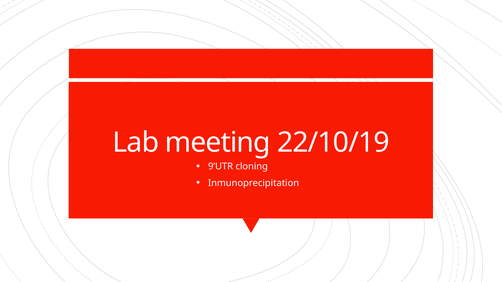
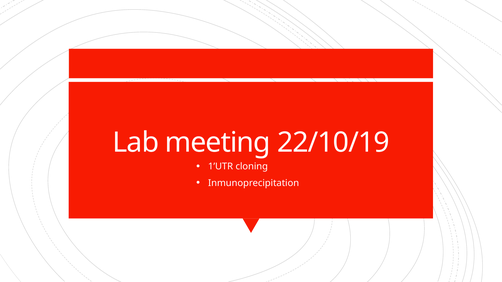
9’UTR: 9’UTR -> 1’UTR (221, 167)
